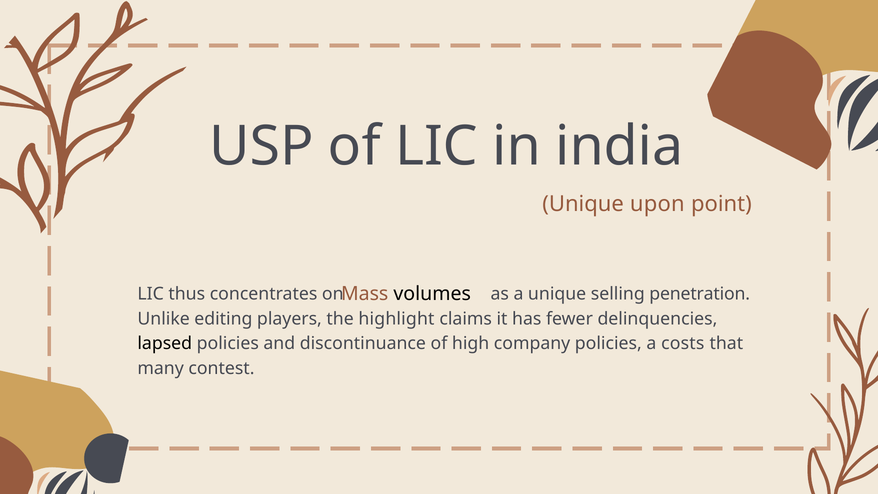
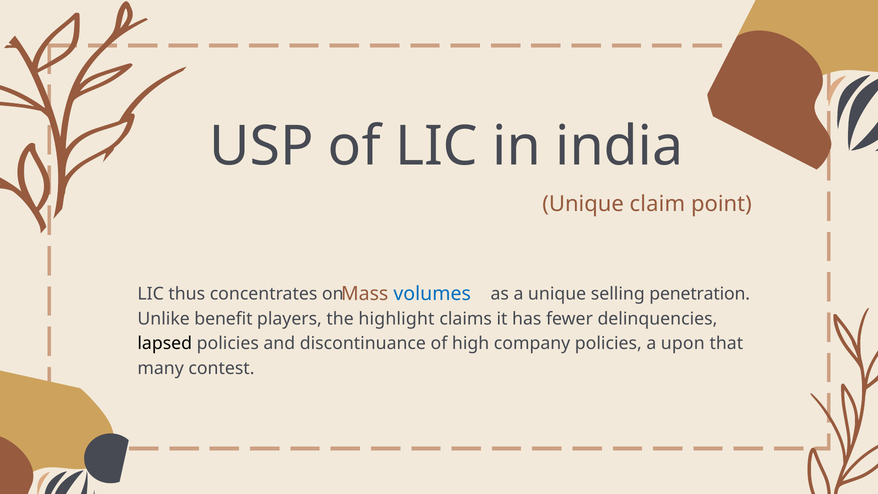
upon: upon -> claim (657, 204)
volumes colour: black -> blue (432, 294)
editing: editing -> benefit (223, 319)
costs: costs -> upon (683, 344)
